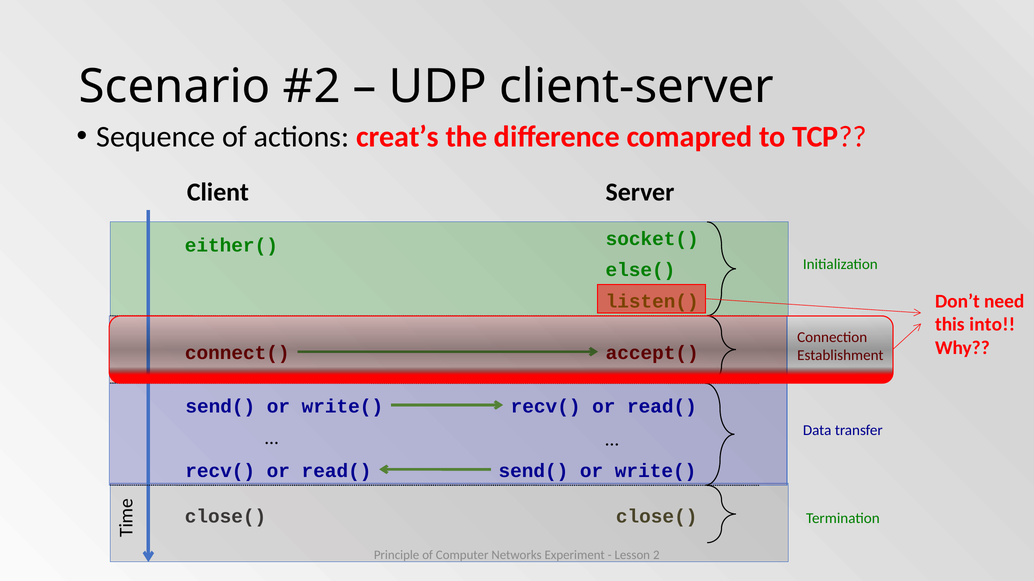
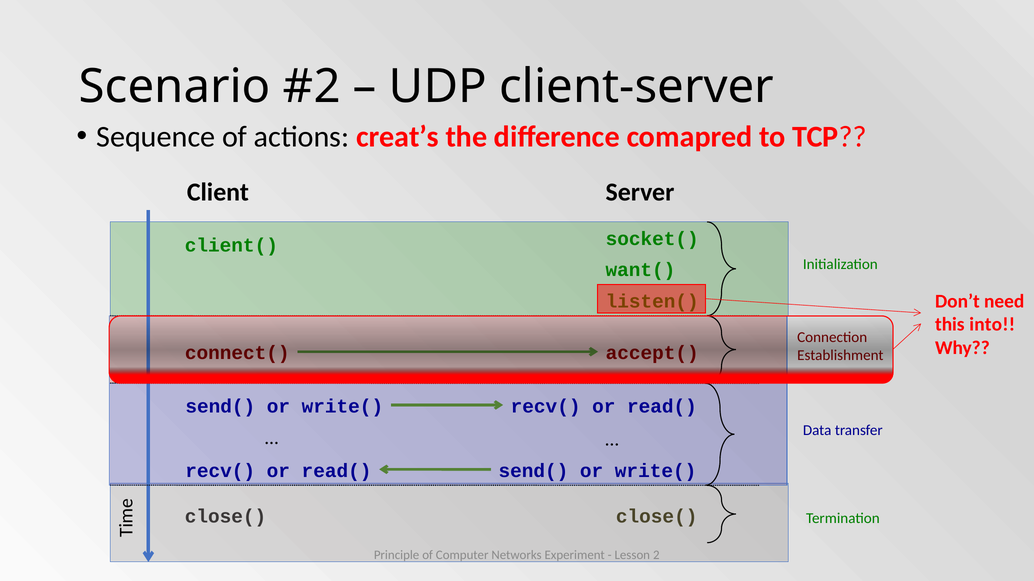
either(: either( -> client( (231, 246)
else(: else( -> want( (640, 270)
